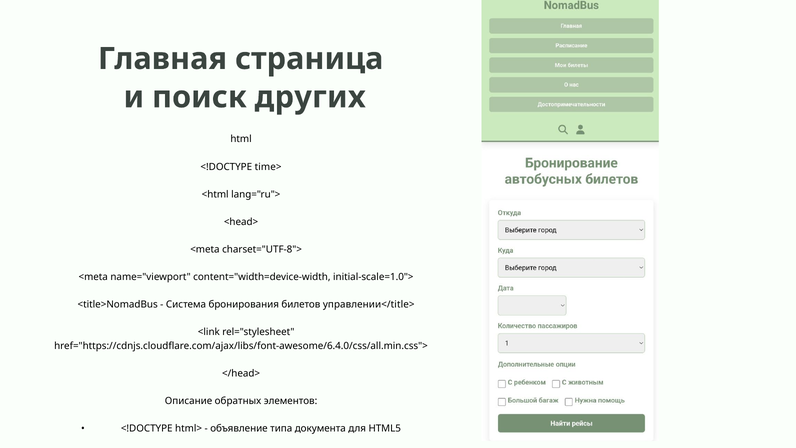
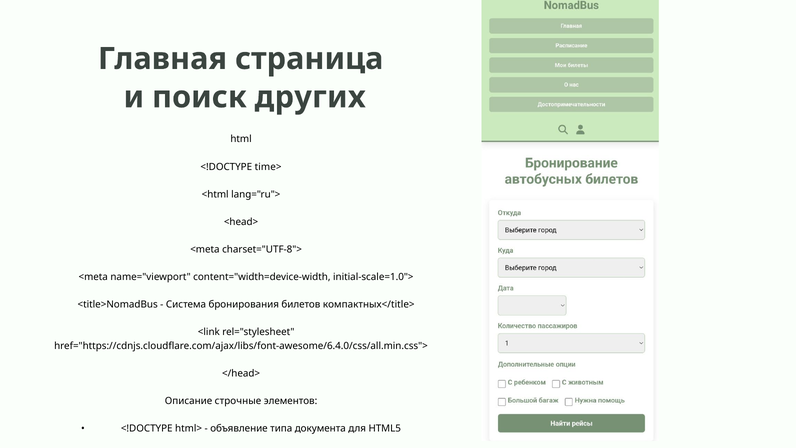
управлении</title>: управлении</title> -> компактных</title> (369, 304)
обратных: обратных -> строчные (238, 401)
